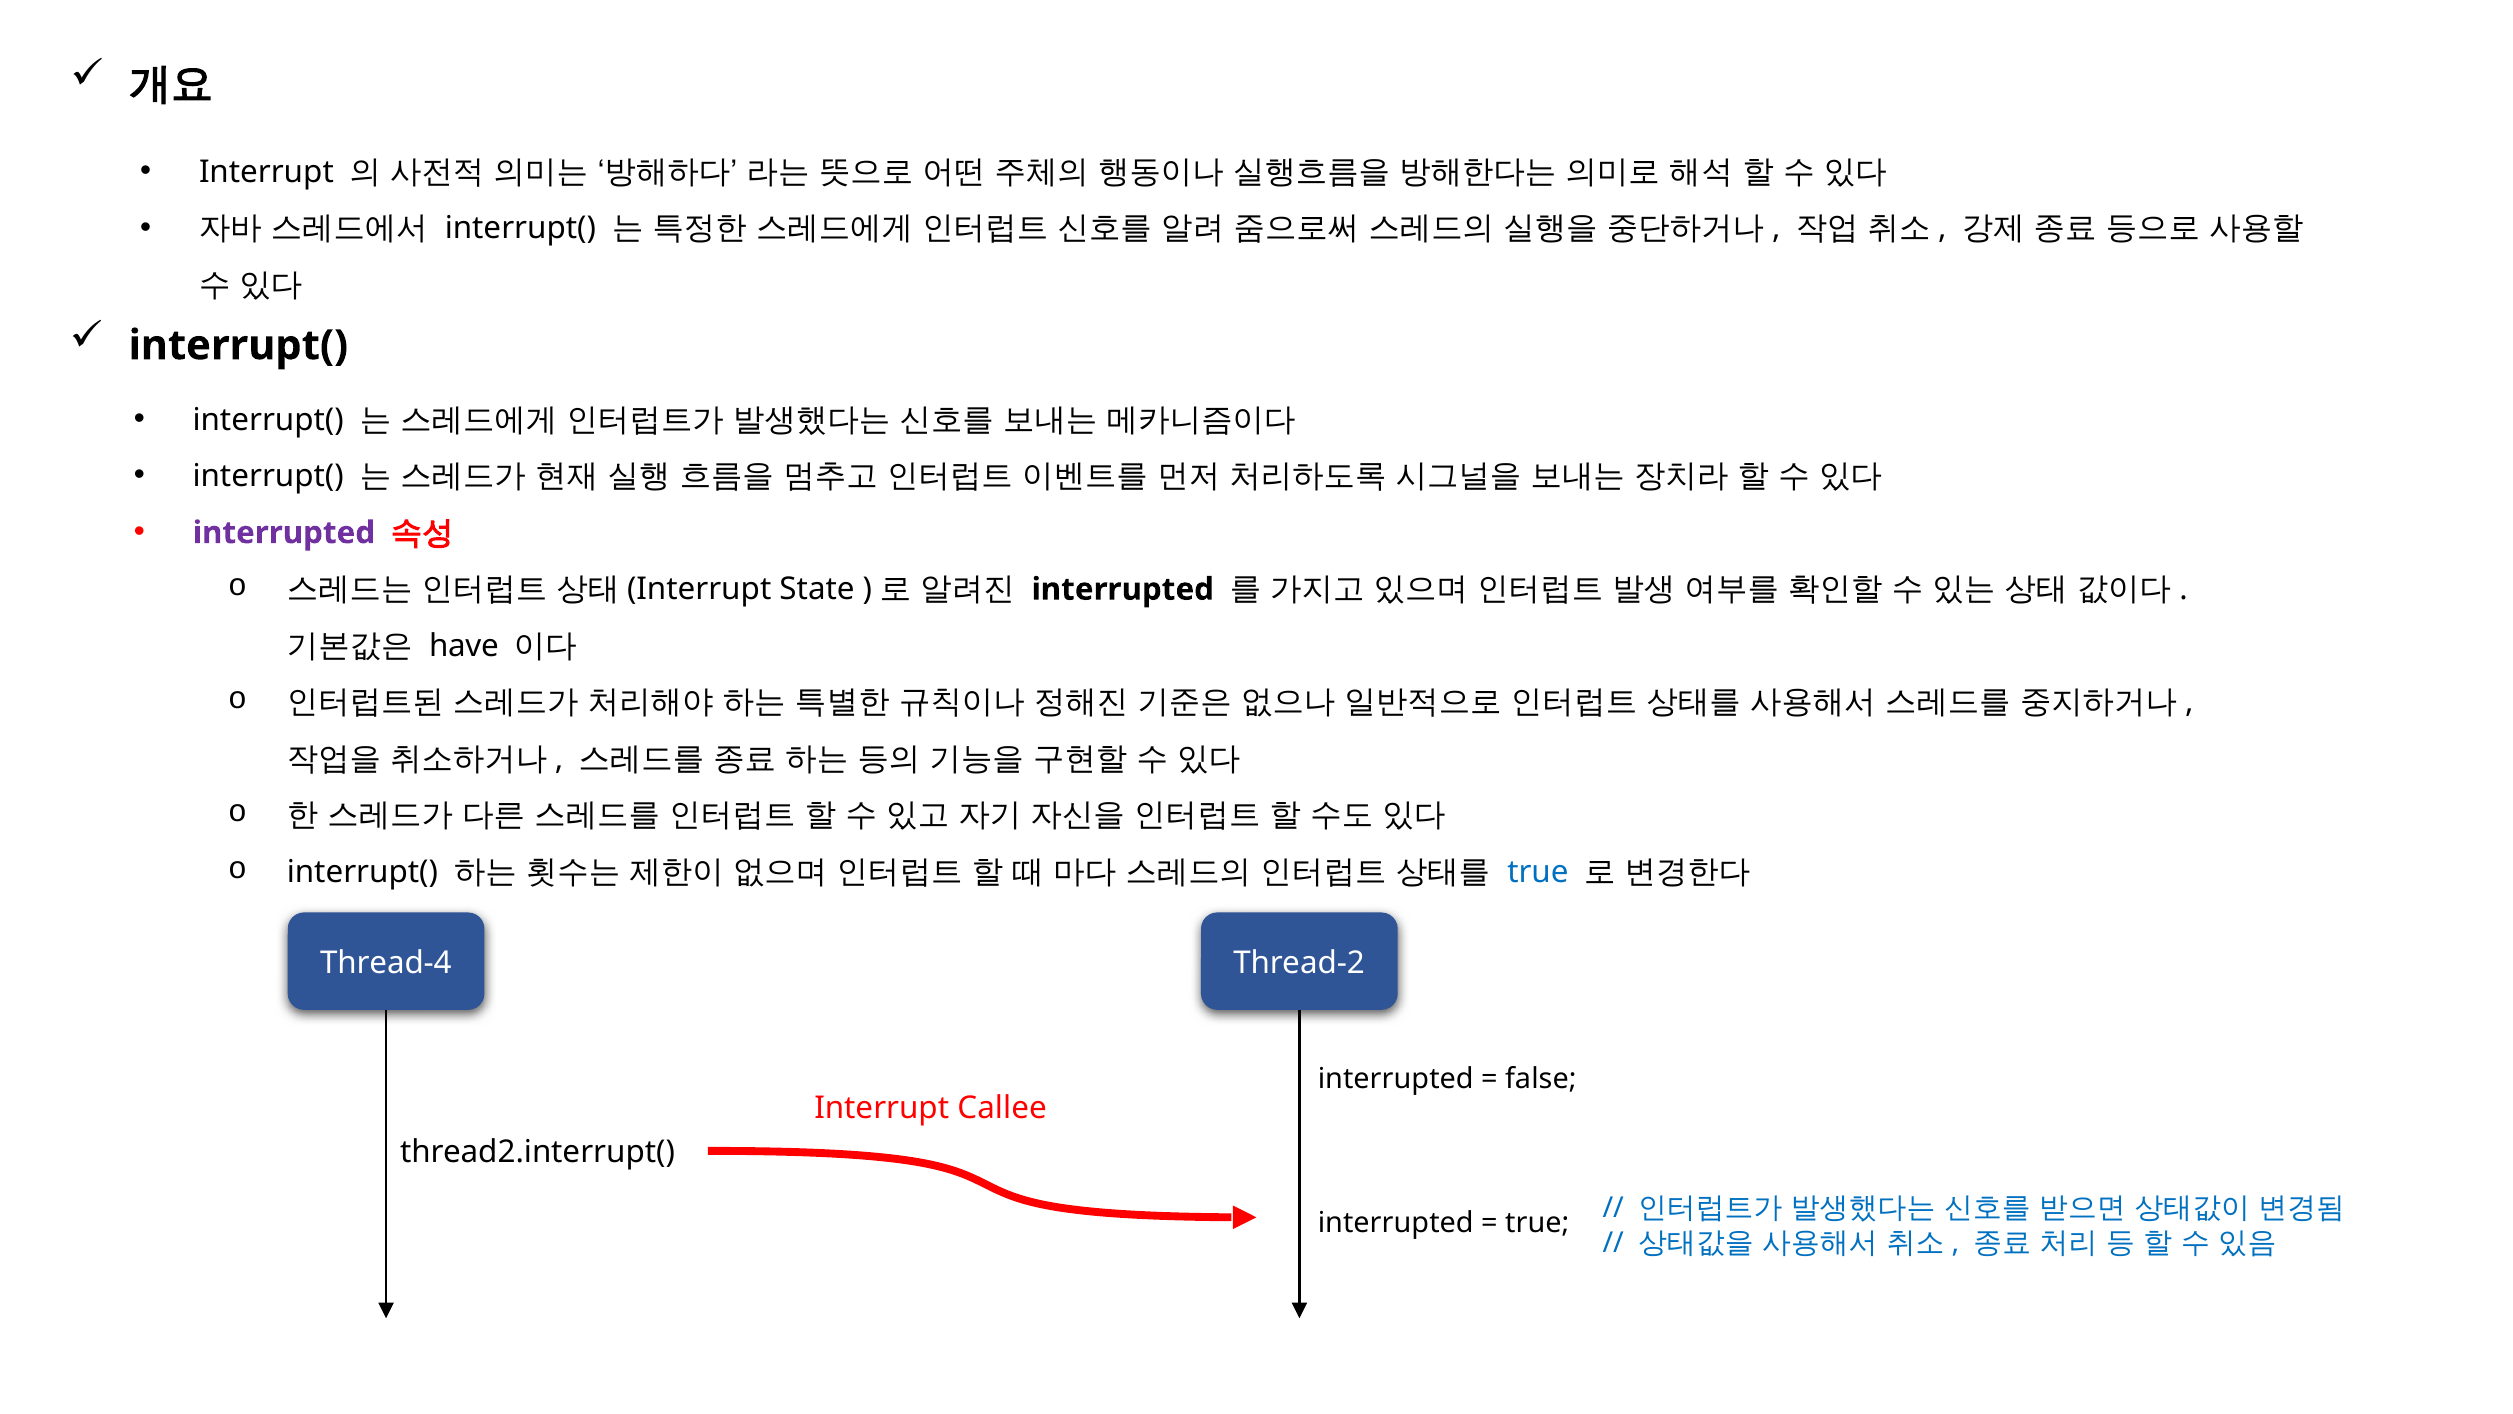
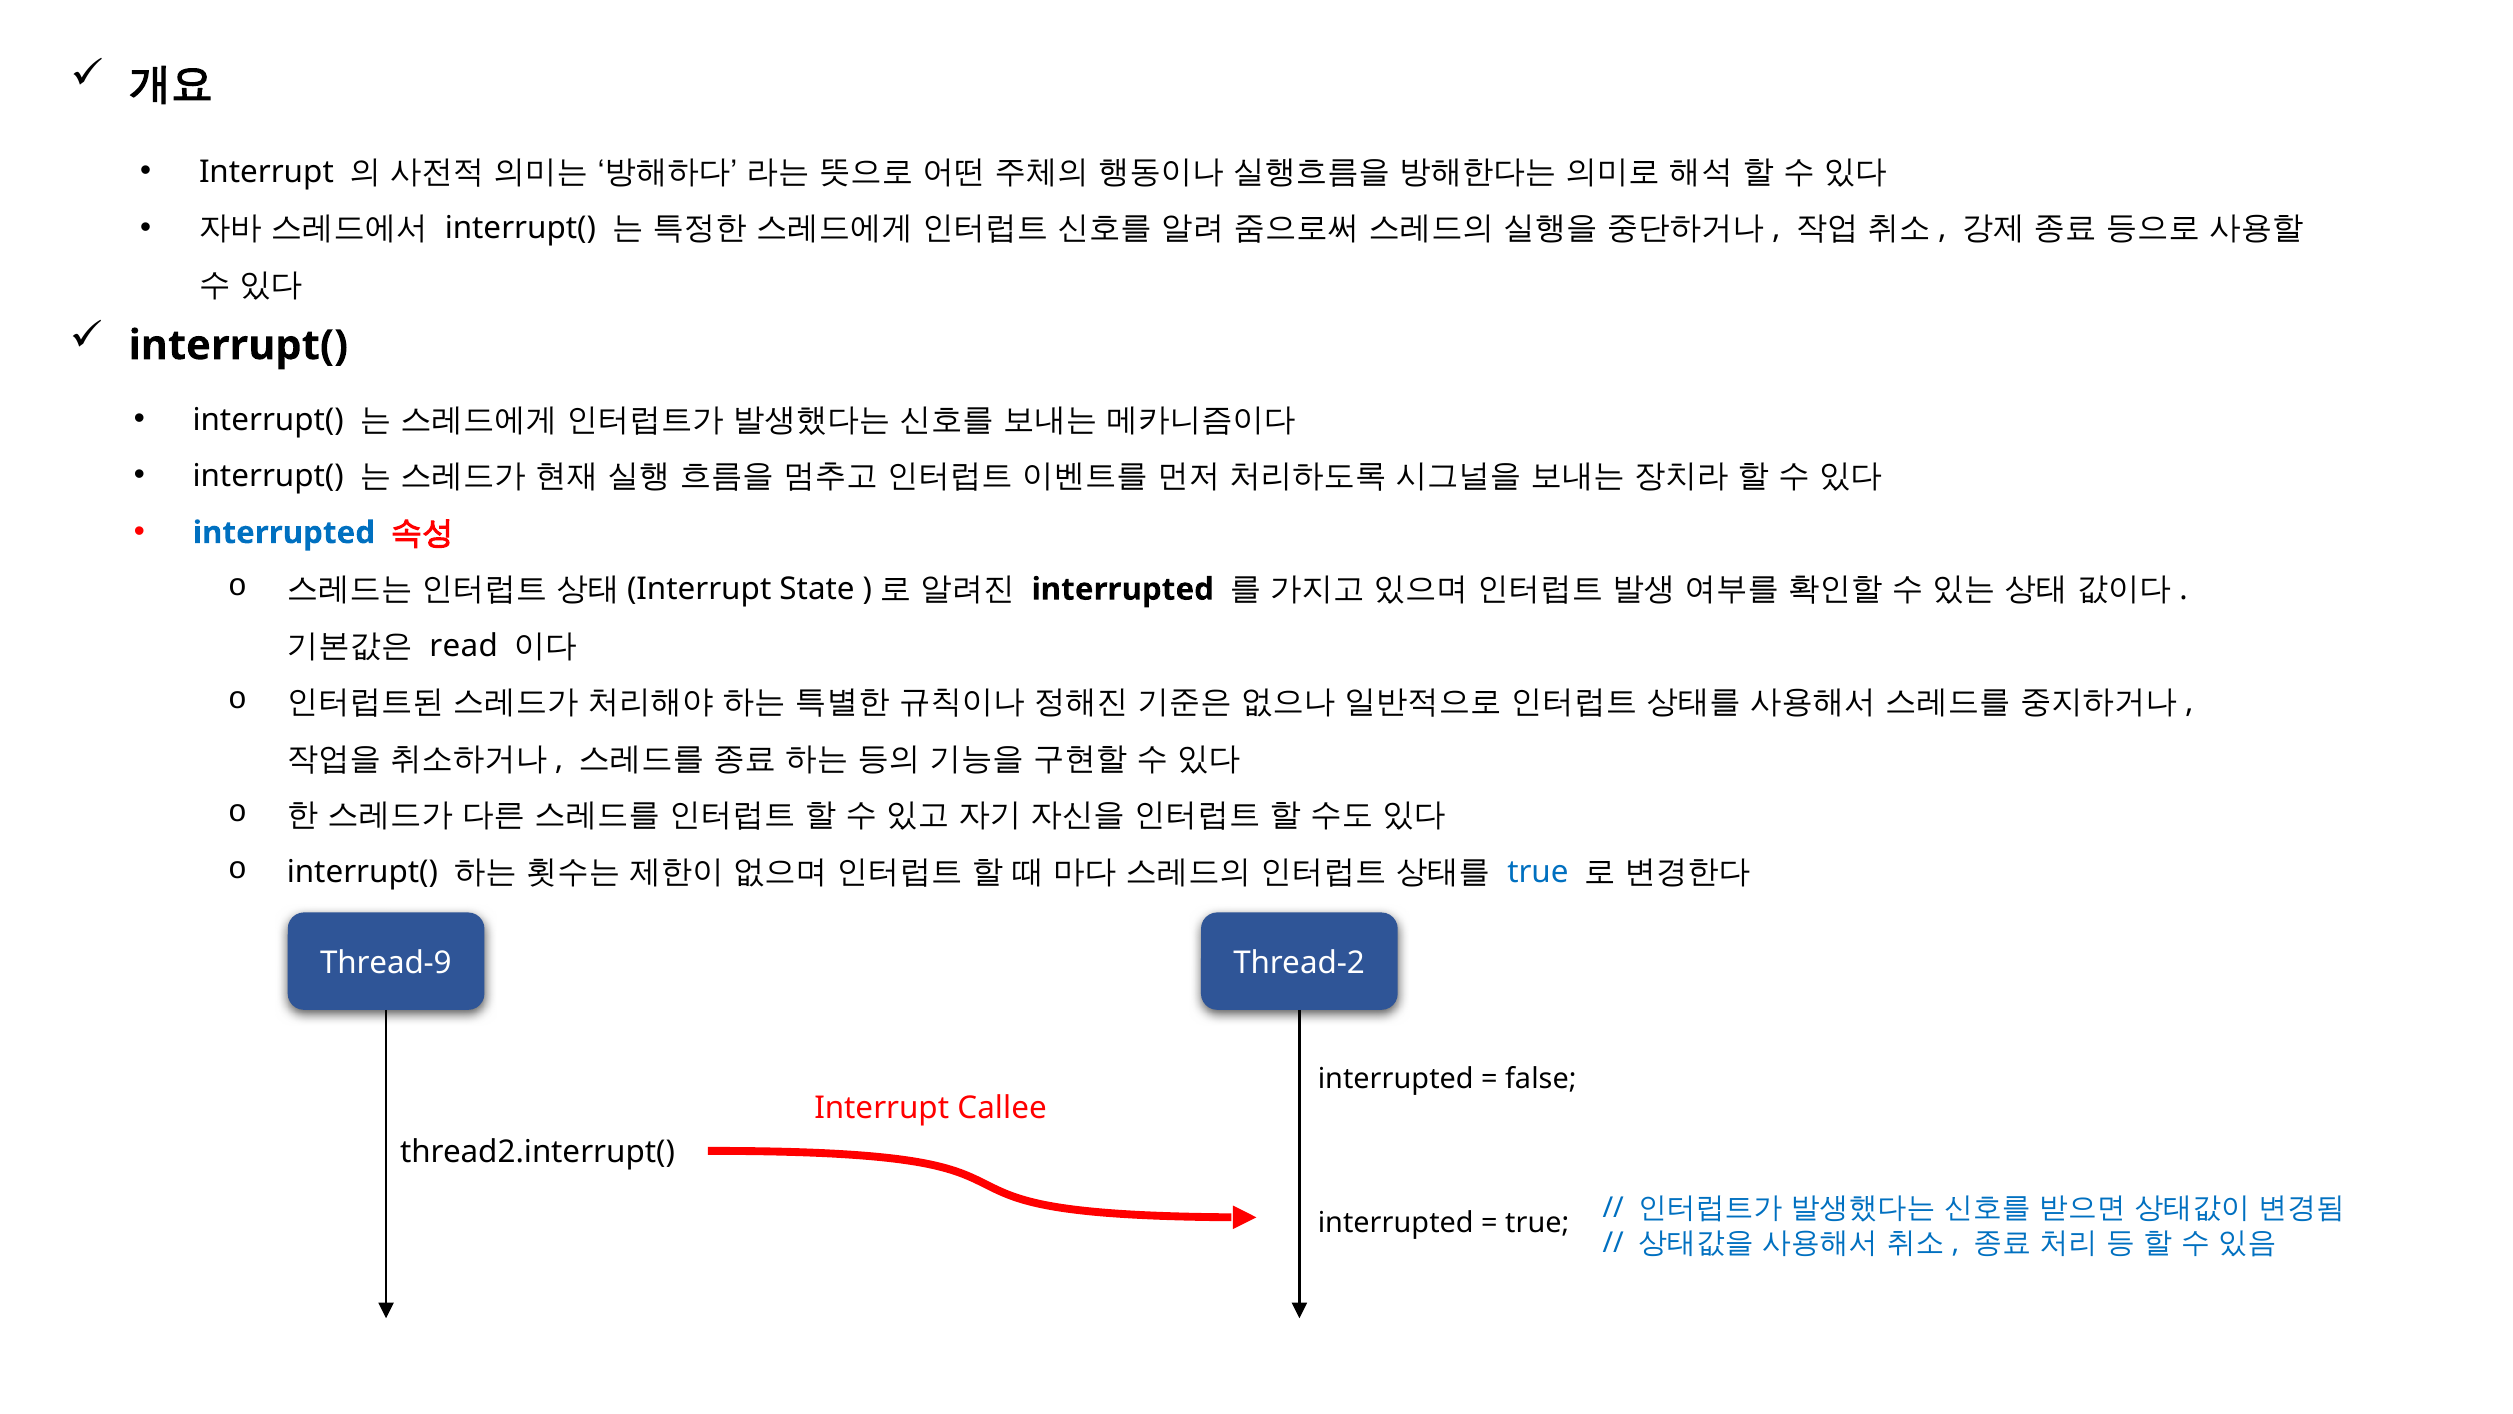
interrupted colour: purple -> blue (284, 533)
have: have -> read (464, 646)
Thread-4: Thread-4 -> Thread-9 (386, 963)
